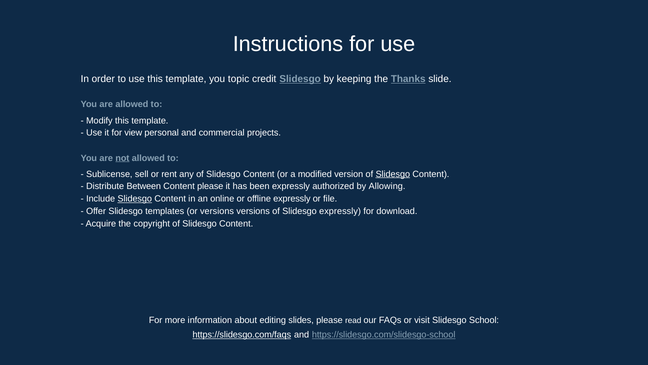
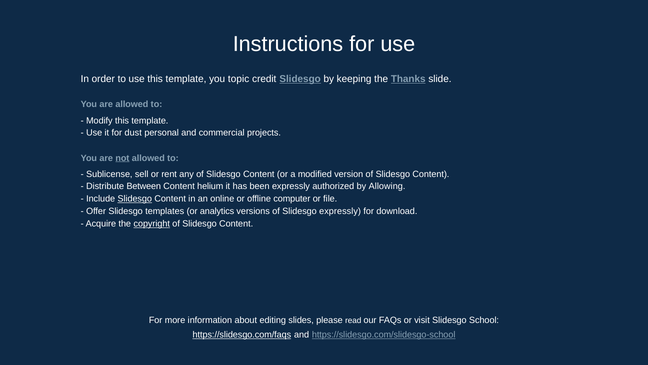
view: view -> dust (133, 133)
Slidesgo underline: present -> none (393, 174)
Content please: please -> helium (210, 186)
offline expressly: expressly -> computer (292, 199)
or versions: versions -> analytics (217, 211)
copyright underline: none -> present (152, 224)
